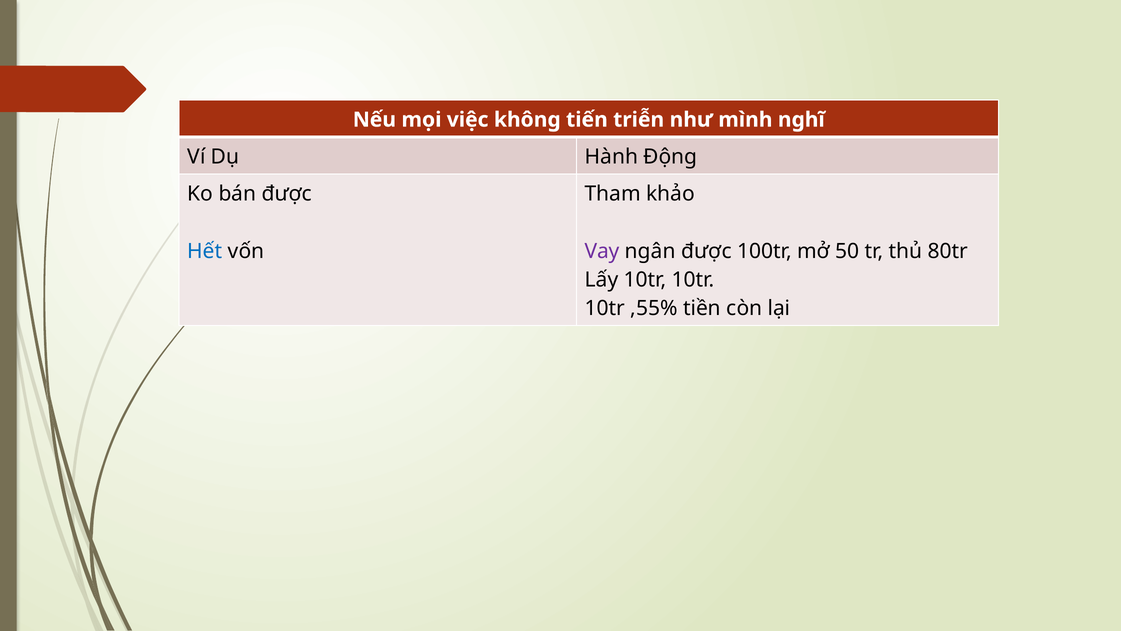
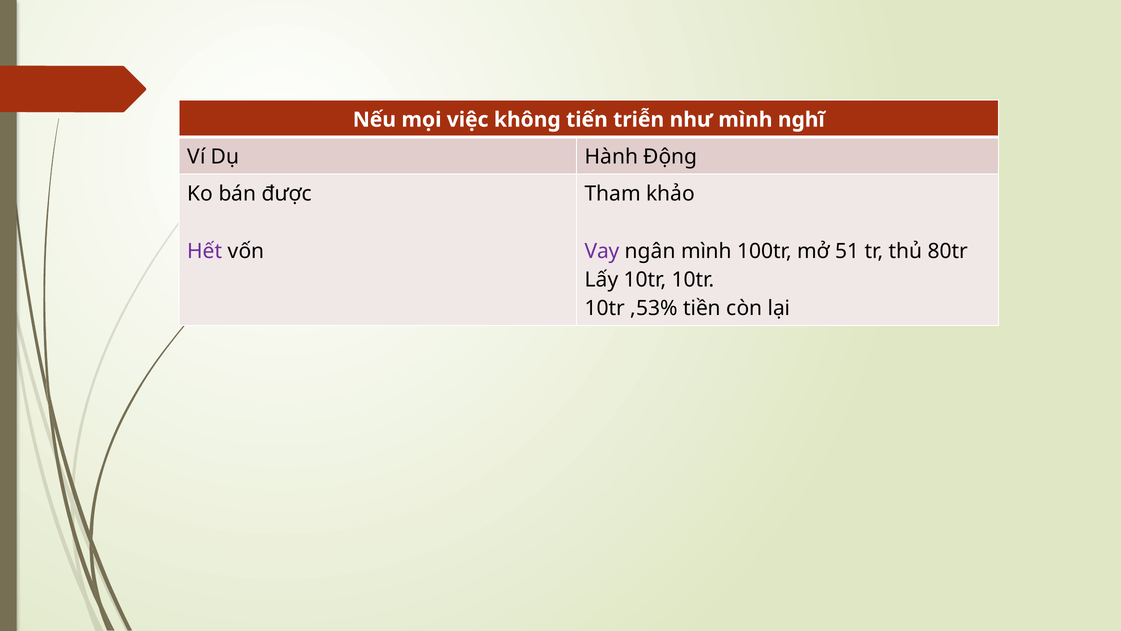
Hết colour: blue -> purple (205, 251)
ngân được: được -> mình (706, 251)
50: 50 -> 51 (847, 251)
,55%: ,55% -> ,53% (654, 308)
